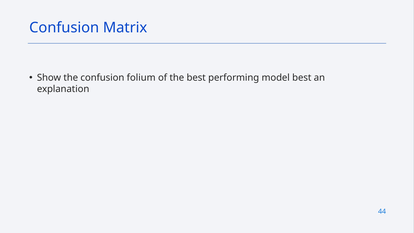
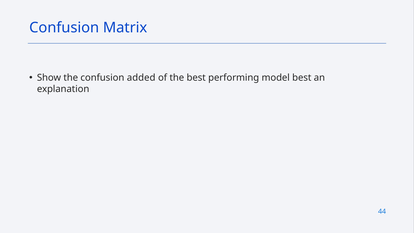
folium: folium -> added (141, 78)
